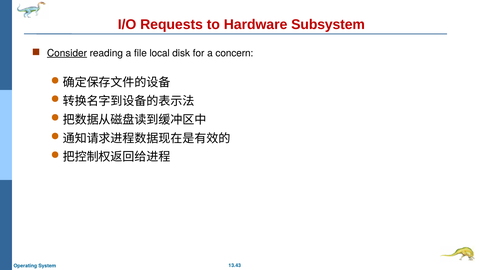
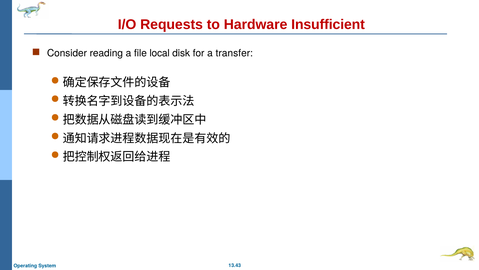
Subsystem: Subsystem -> Insufficient (328, 24)
Consider underline: present -> none (67, 53)
concern: concern -> transfer (234, 53)
